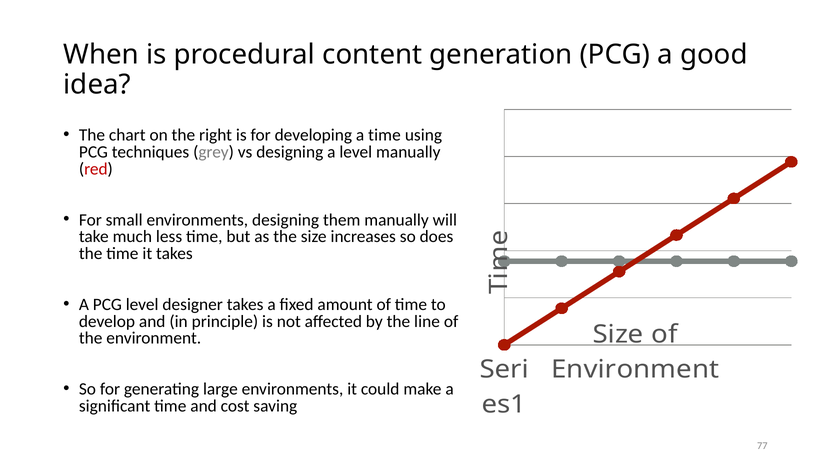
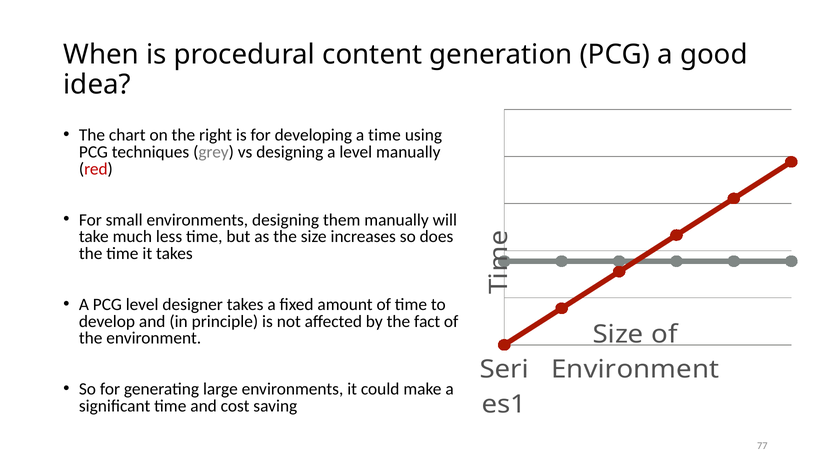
line: line -> fact (427, 322)
